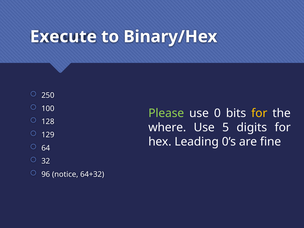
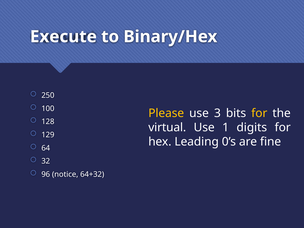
Please colour: light green -> yellow (166, 113)
0: 0 -> 3 (217, 113)
where: where -> virtual (167, 127)
5: 5 -> 1 (226, 127)
